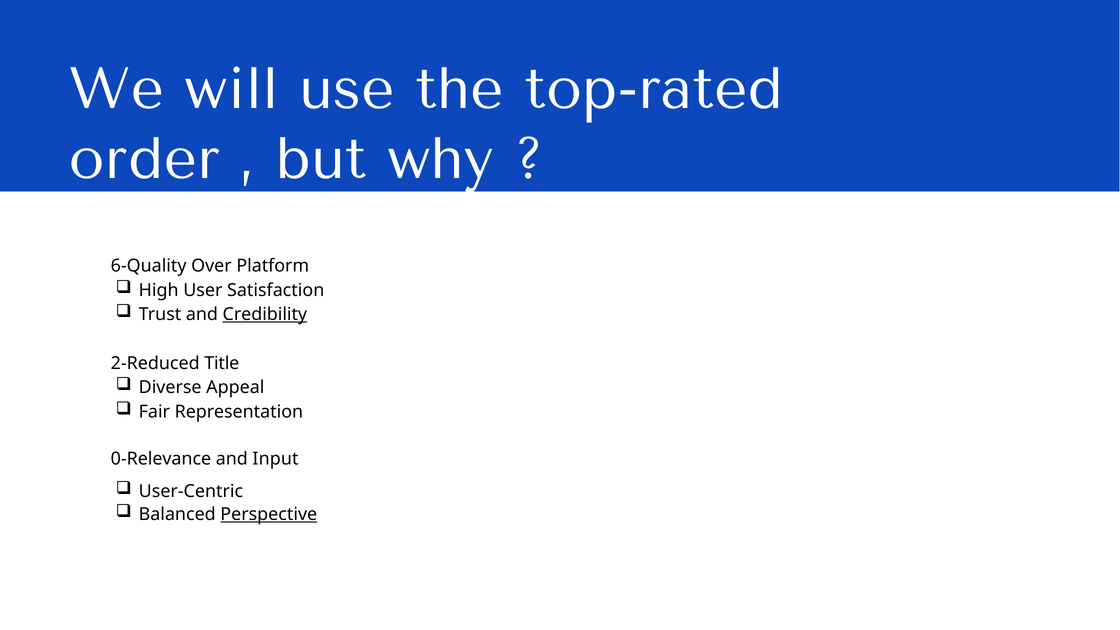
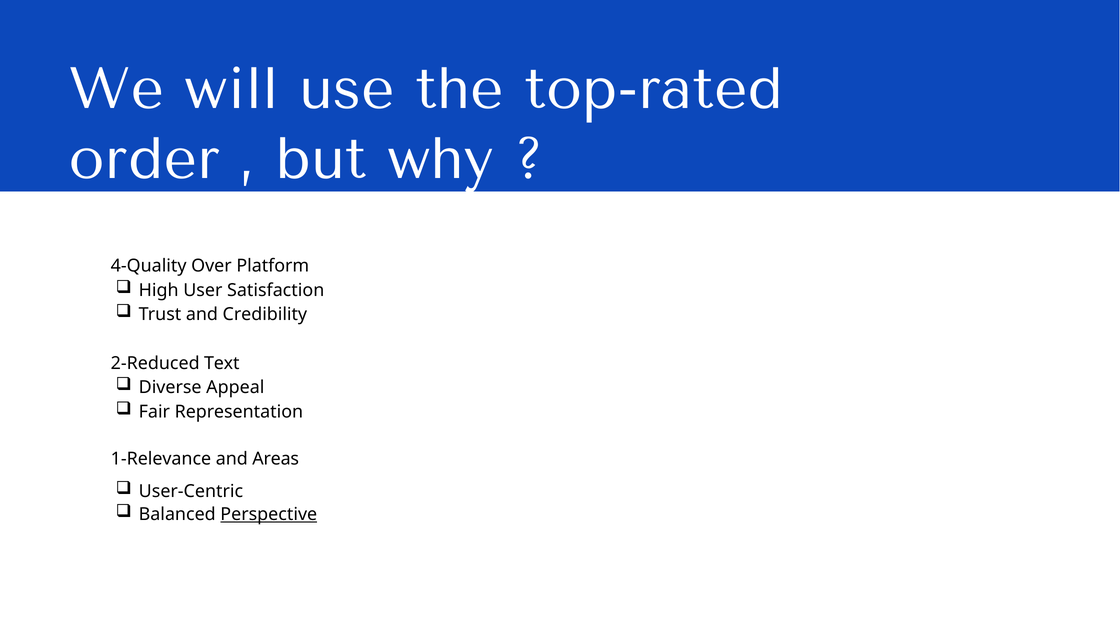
6-Quality: 6-Quality -> 4-Quality (149, 266)
Credibility underline: present -> none (265, 314)
Title: Title -> Text (222, 363)
0-Relevance: 0-Relevance -> 1-Relevance (161, 459)
Input: Input -> Areas (276, 459)
